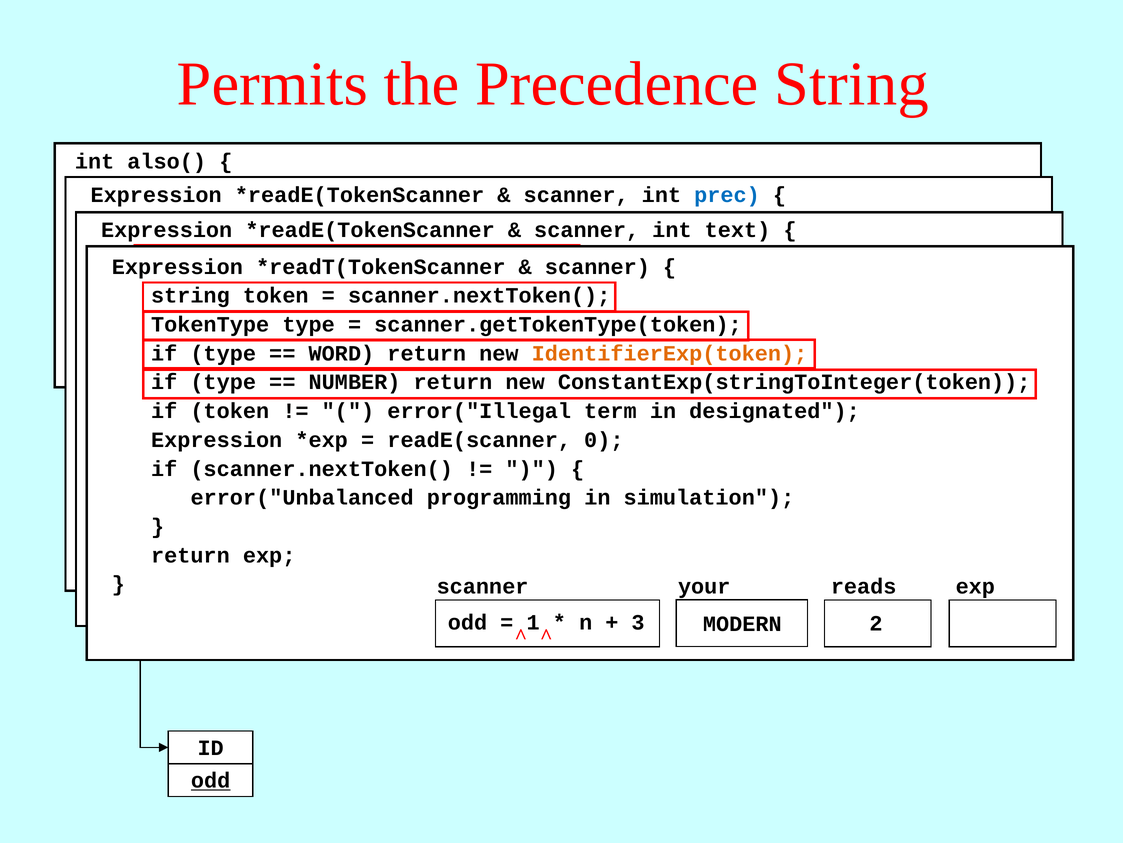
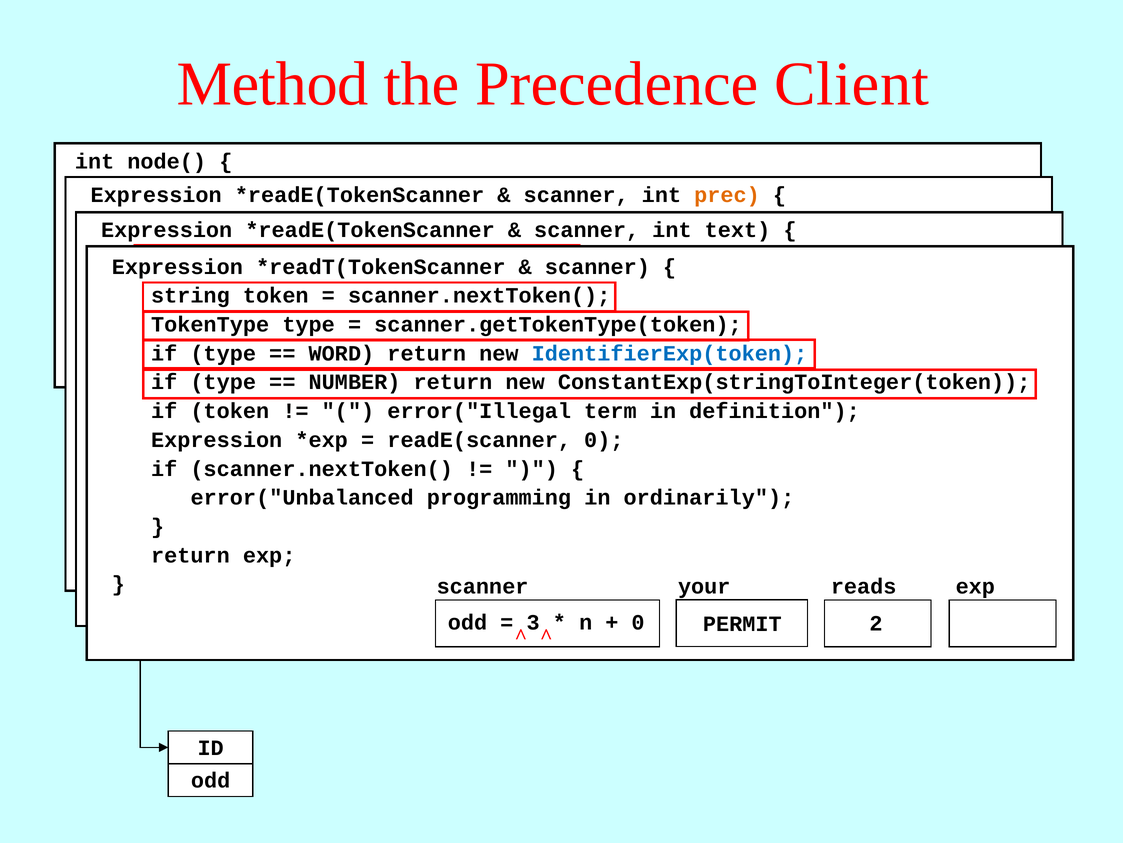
Permits: Permits -> Method (273, 84)
Precedence String: String -> Client (852, 84)
also(: also( -> node( (167, 162)
prec colour: blue -> orange (727, 195)
IdentifierExp(token colour: orange -> blue (670, 353)
designated: designated -> definition (774, 411)
simulation: simulation -> ordinarily (709, 497)
1: 1 -> 3 (533, 622)
3: 3 -> 0 (638, 622)
MODERN: MODERN -> PERMIT (742, 624)
odd underline: present -> none (211, 780)
